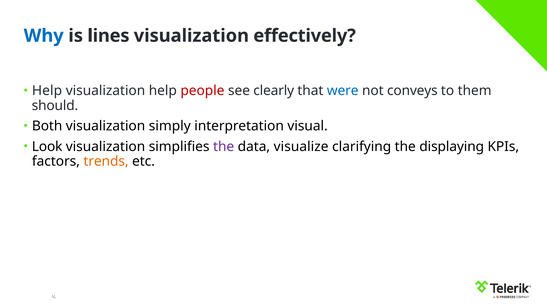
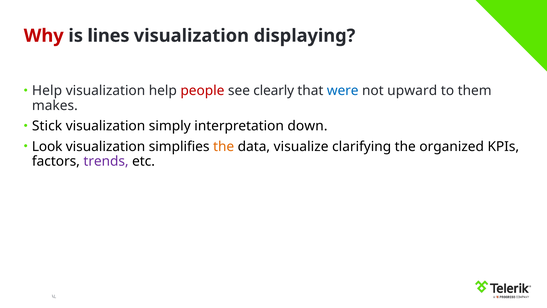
Why colour: blue -> red (44, 36)
effectively: effectively -> displaying (305, 36)
conveys: conveys -> upward (412, 91)
should: should -> makes (55, 105)
Both: Both -> Stick (47, 126)
visual: visual -> down (307, 126)
the colour: purple -> orange (224, 146)
displaying: displaying -> organized (452, 146)
trends colour: orange -> purple (106, 161)
